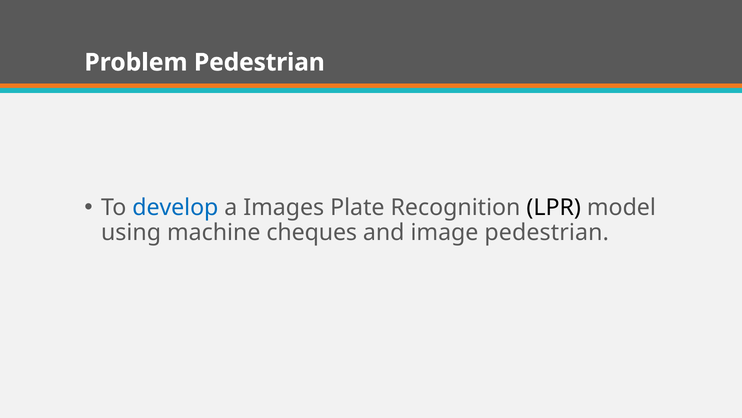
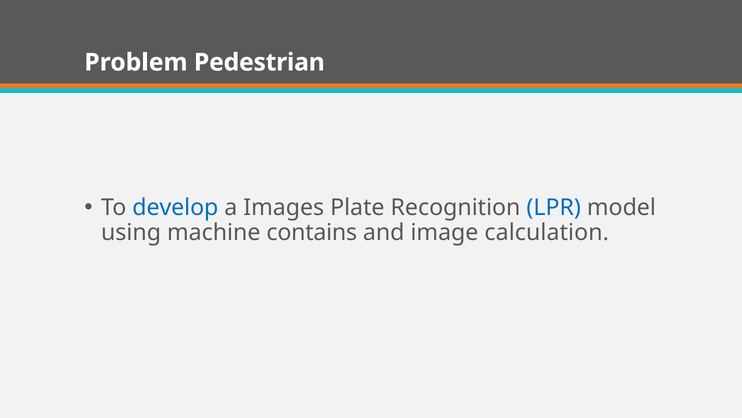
LPR colour: black -> blue (554, 207)
cheques: cheques -> contains (312, 232)
image pedestrian: pedestrian -> calculation (547, 232)
